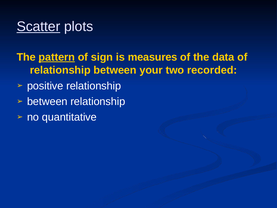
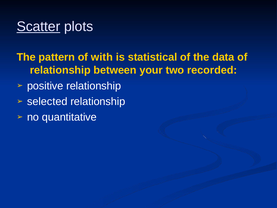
pattern underline: present -> none (57, 57)
sign: sign -> with (102, 57)
measures: measures -> statistical (153, 57)
between: between -> selected (47, 101)
